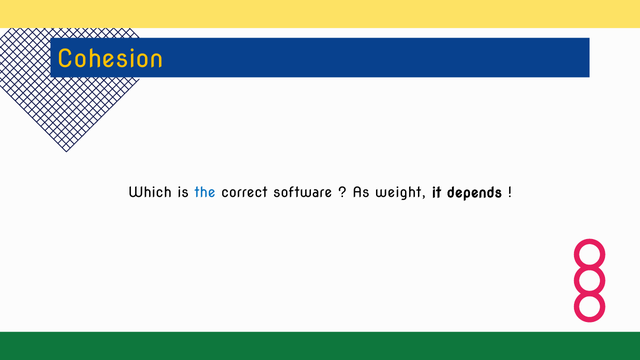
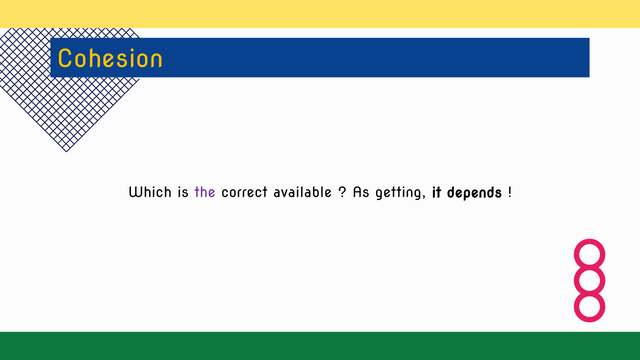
the colour: blue -> purple (205, 193)
software: software -> available (303, 193)
weight: weight -> getting (400, 193)
